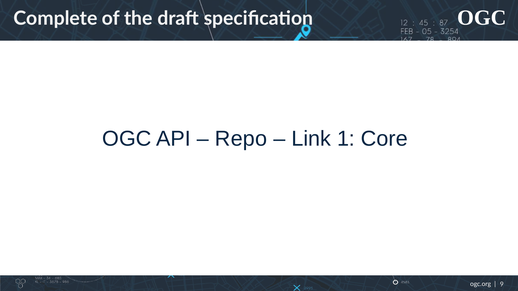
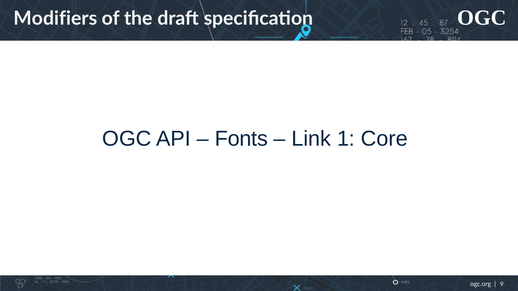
Complete: Complete -> Modifiers (55, 18)
Repo: Repo -> Fonts (241, 139)
